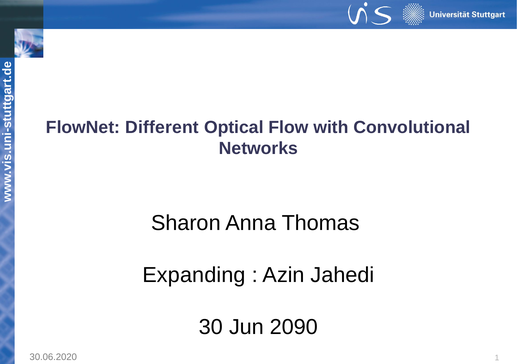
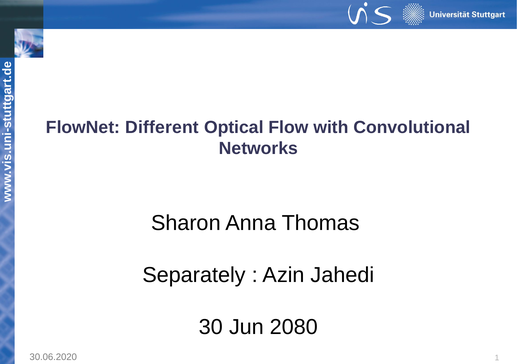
Expanding: Expanding -> Separately (194, 275)
2090: 2090 -> 2080 (294, 327)
